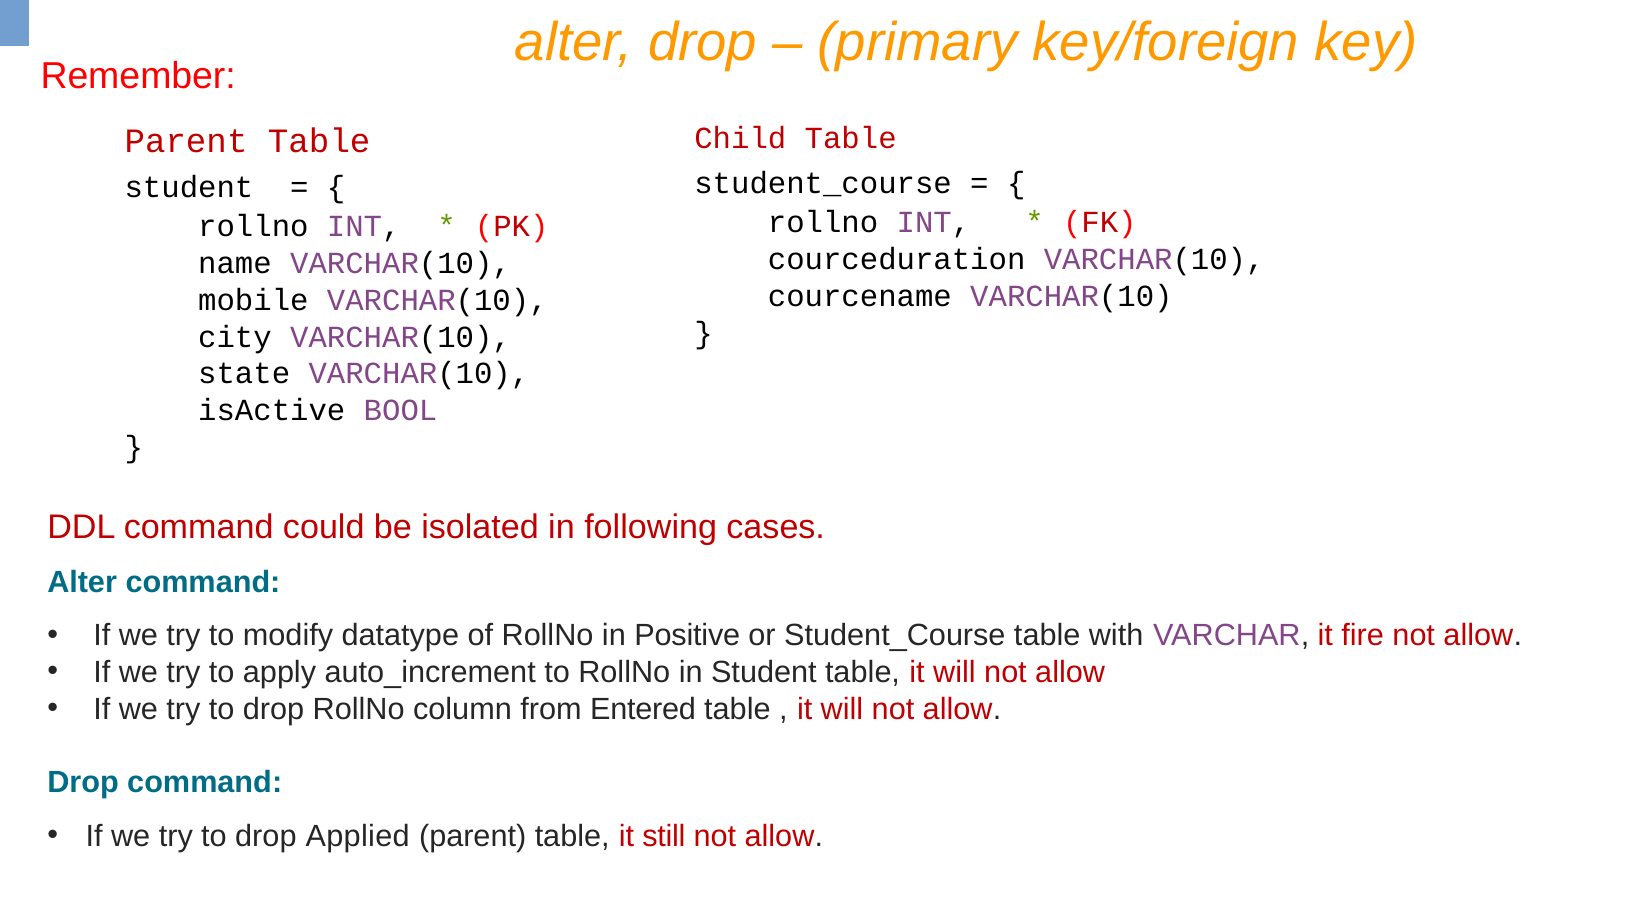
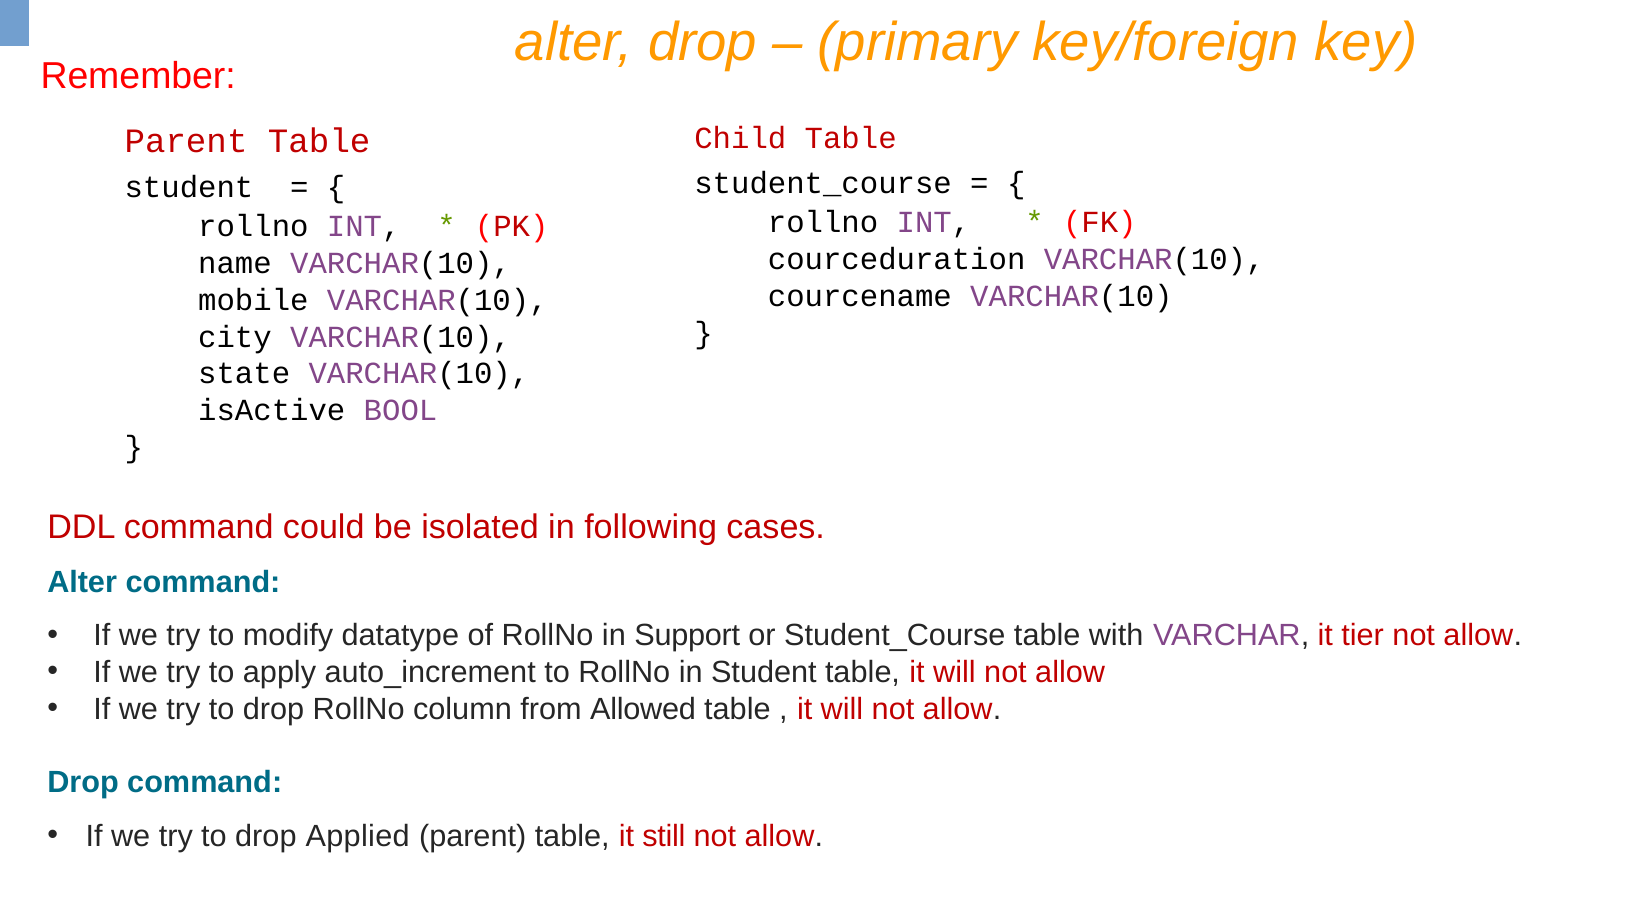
Positive: Positive -> Support (687, 635)
fire: fire -> tier (1363, 635)
Entered: Entered -> Allowed (643, 709)
